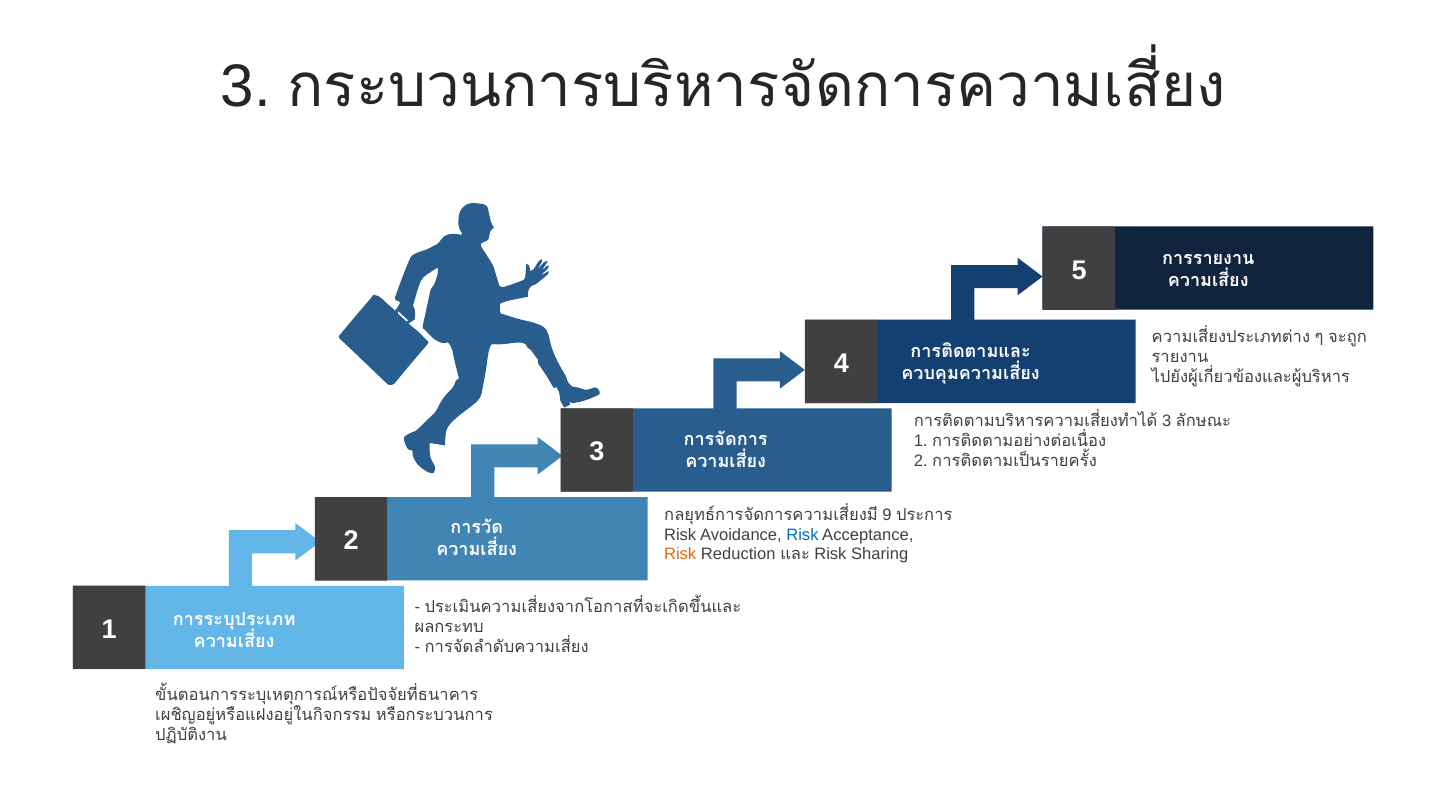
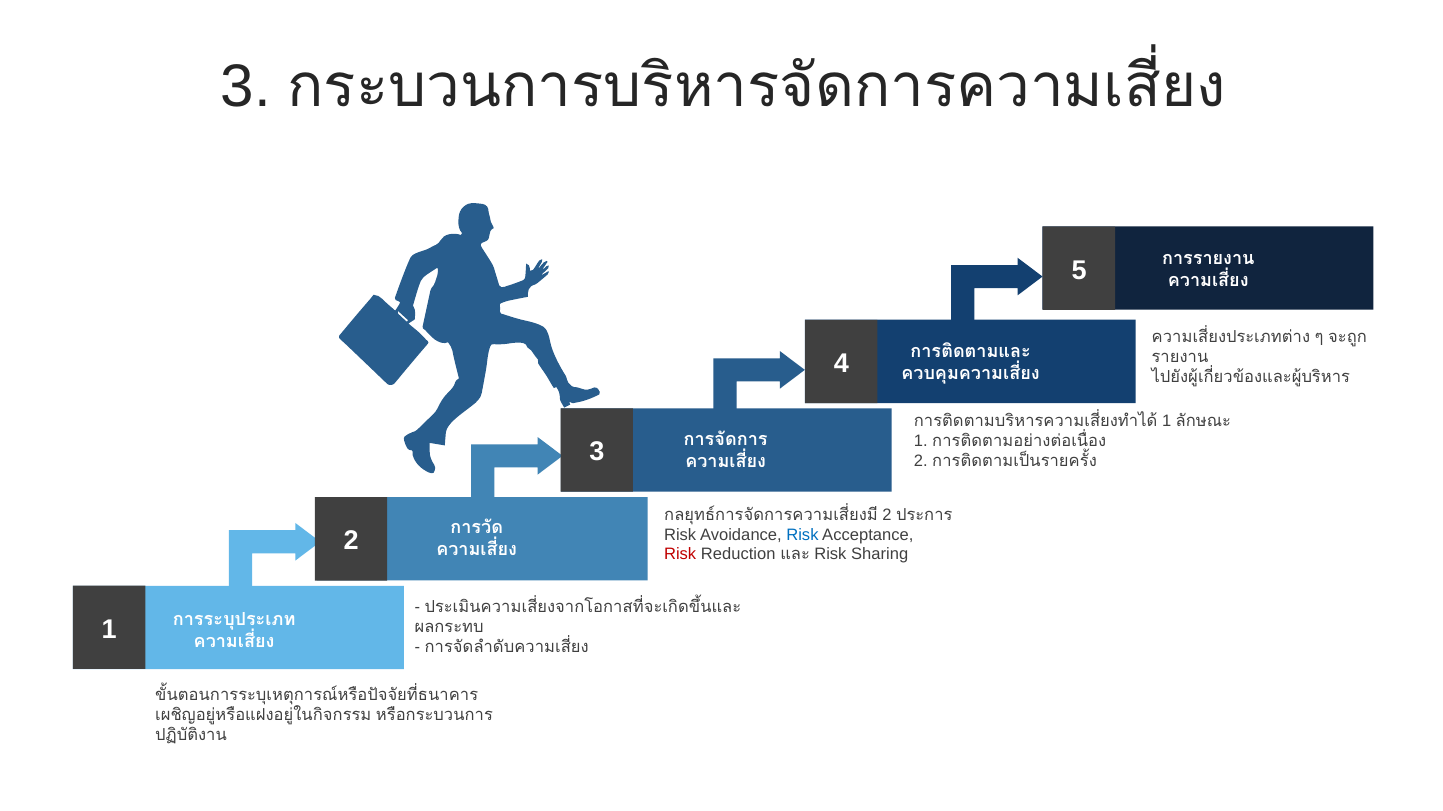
3: 3 -> 1 (1167, 422)
9: 9 -> 2 (887, 515)
Risk colour: orange -> red (680, 555)
